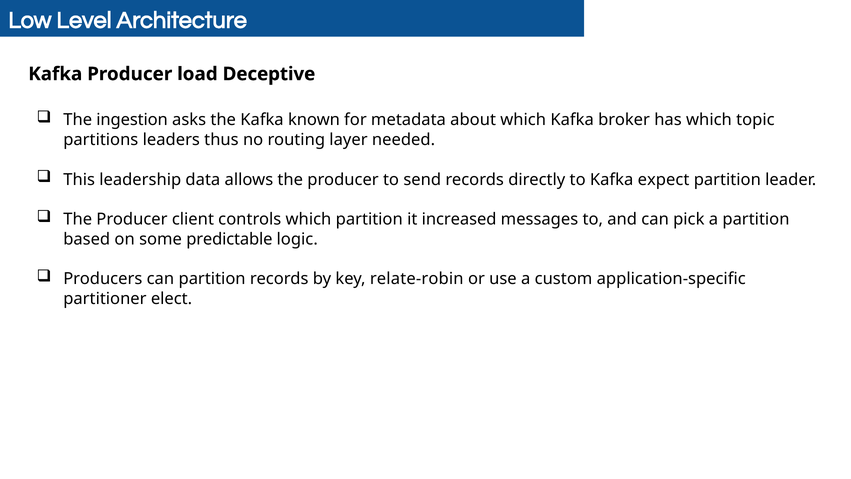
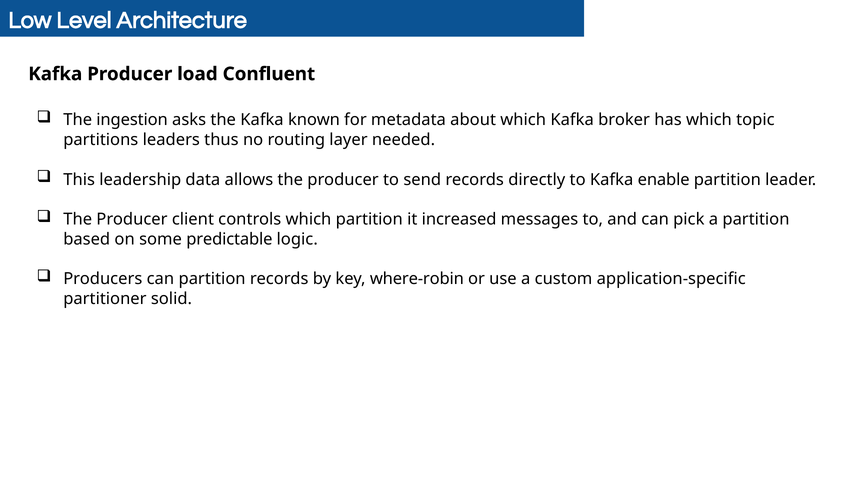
Deceptive: Deceptive -> Confluent (269, 74)
expect: expect -> enable (664, 179)
relate-robin: relate-robin -> where-robin (417, 279)
elect: elect -> solid (171, 299)
